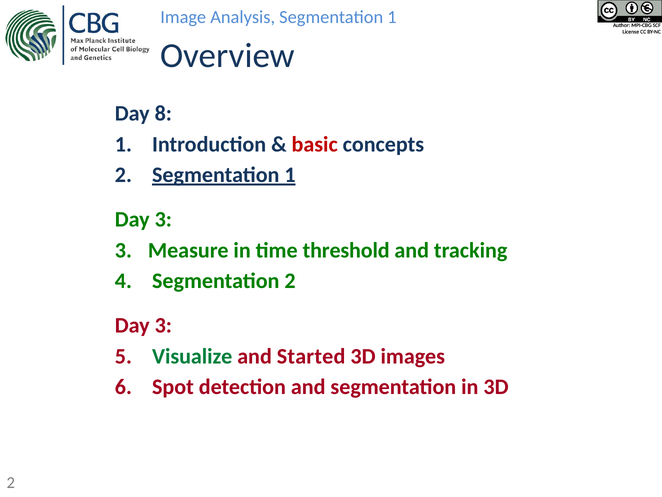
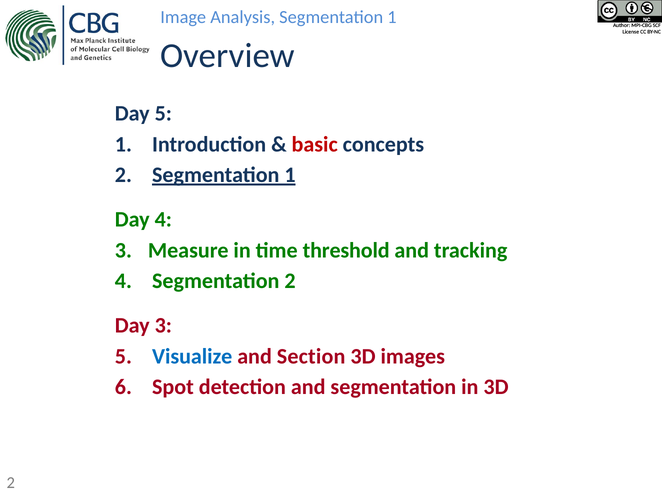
Day 8: 8 -> 5 (163, 113)
3: 3 -> 4 (163, 219)
Visualize colour: green -> blue (192, 356)
Started: Started -> Section (311, 356)
